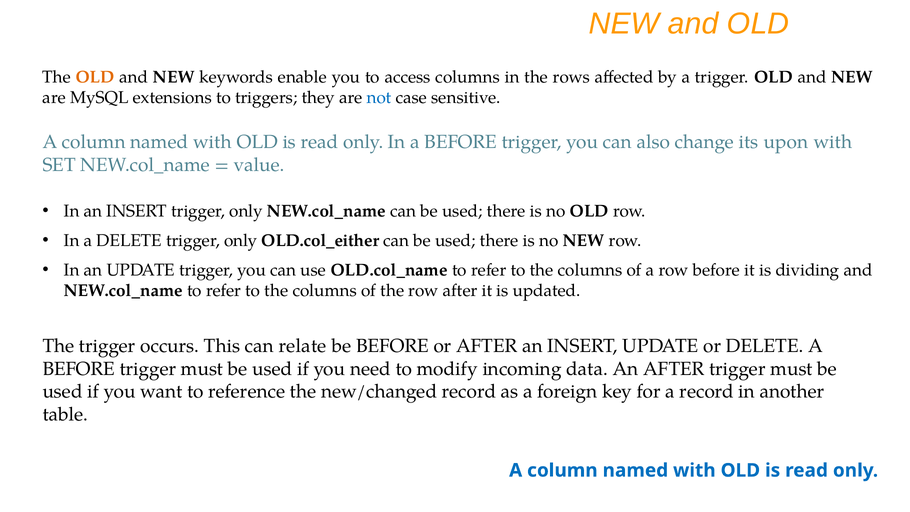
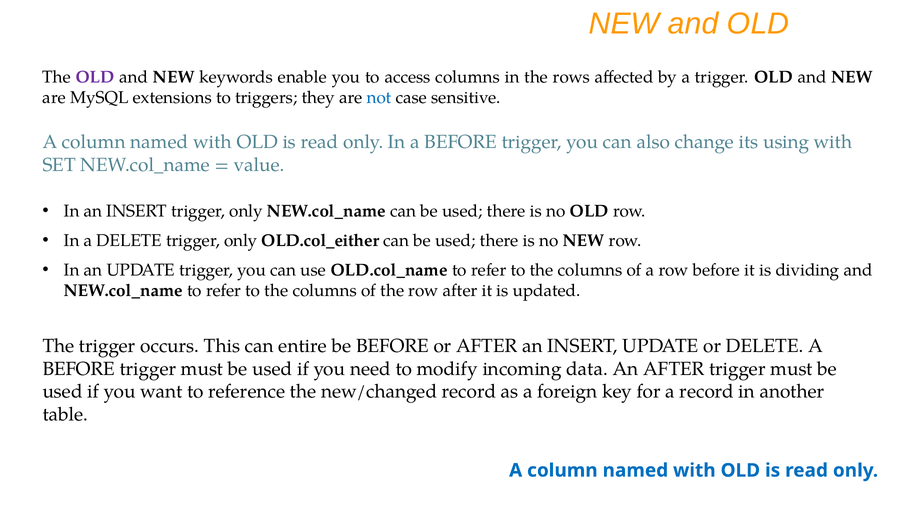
OLD colour: orange -> purple (95, 77)
upon: upon -> using (786, 142)
relate: relate -> entire (303, 346)
